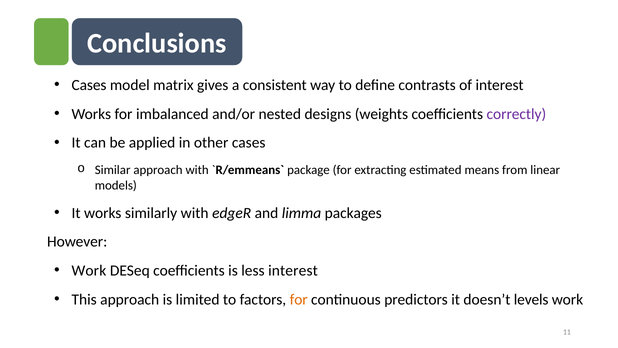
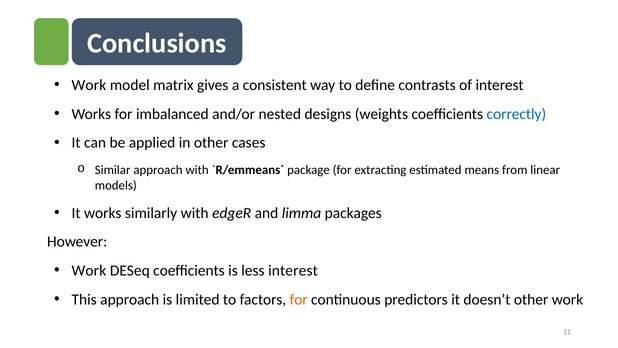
Cases: Cases -> Work (89, 85)
correctly colour: purple -> blue (516, 114)
doesn’t levels: levels -> other (531, 299)
